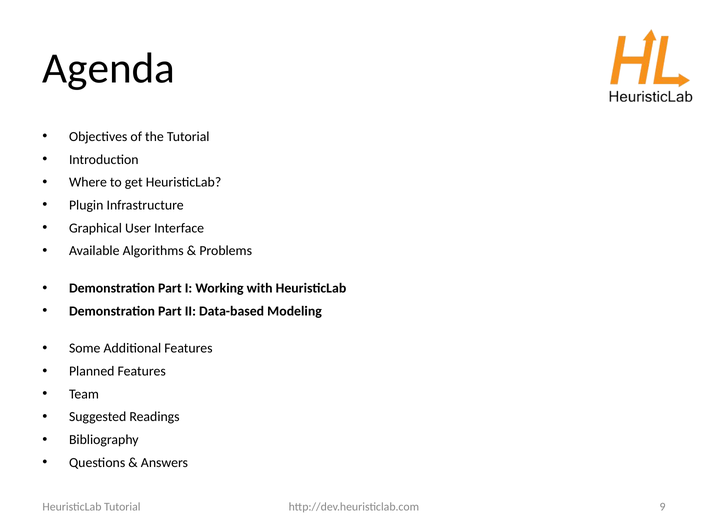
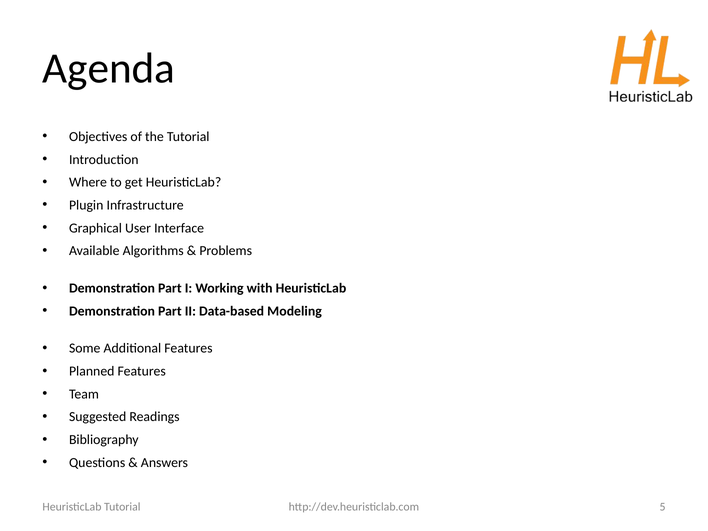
9: 9 -> 5 (663, 507)
